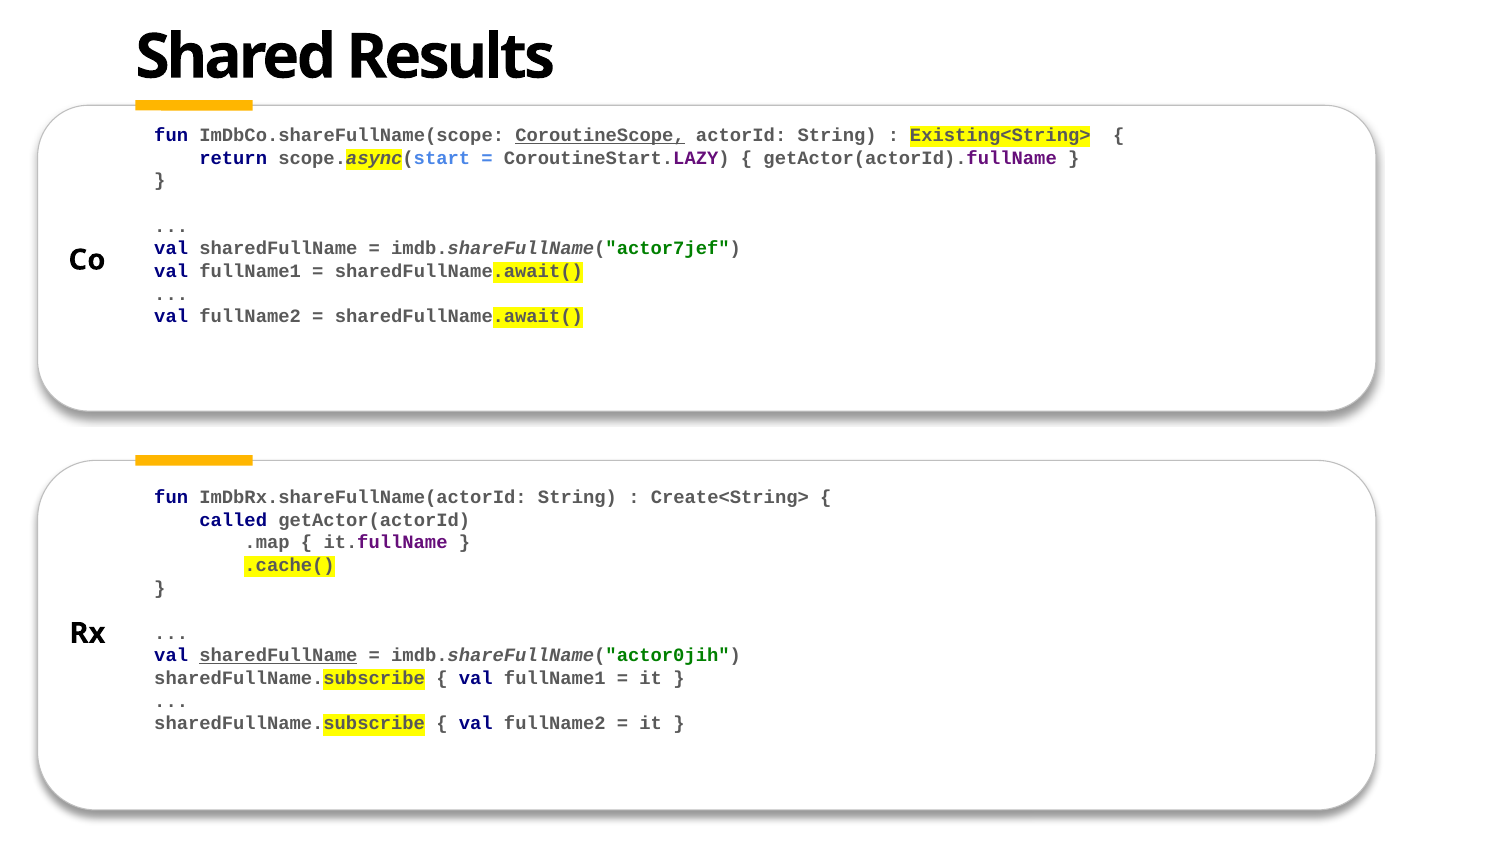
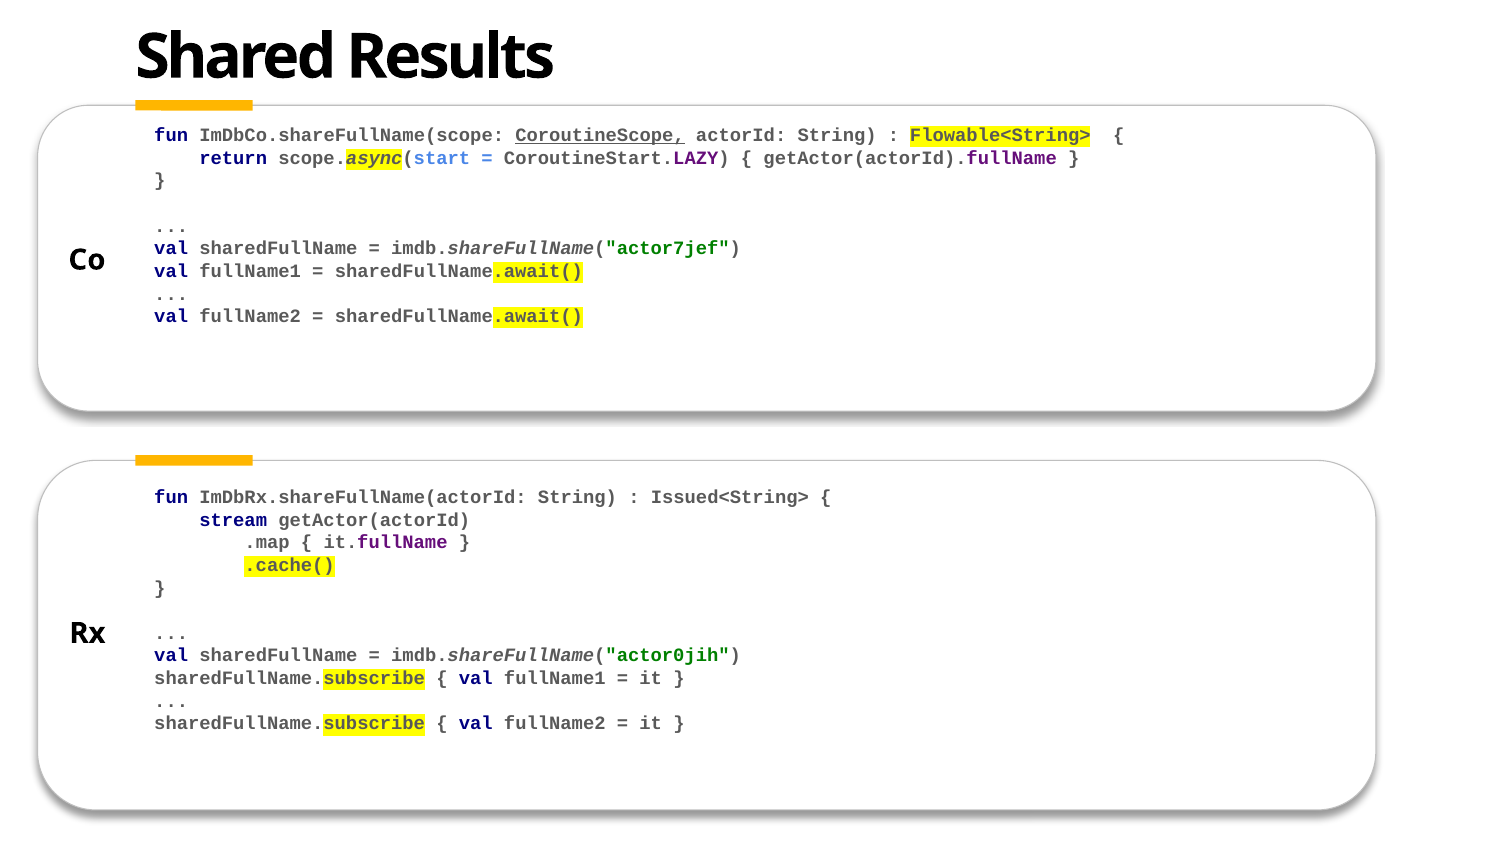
Existing<String>: Existing<String> -> Flowable<String> (1000, 136)
Create<String>: Create<String> -> Issued<String> (730, 497)
called: called -> stream (233, 520)
sharedFullName underline: present -> none (278, 656)
